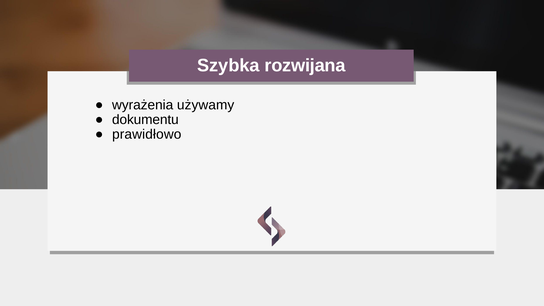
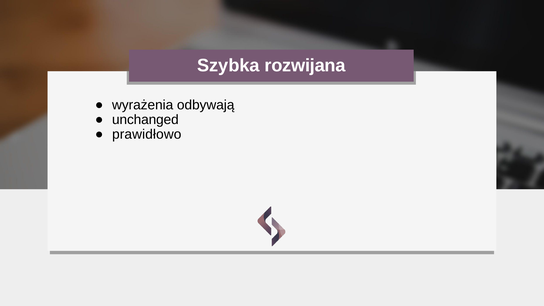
używamy: używamy -> odbywają (206, 105)
dokumentu: dokumentu -> unchanged (145, 120)
